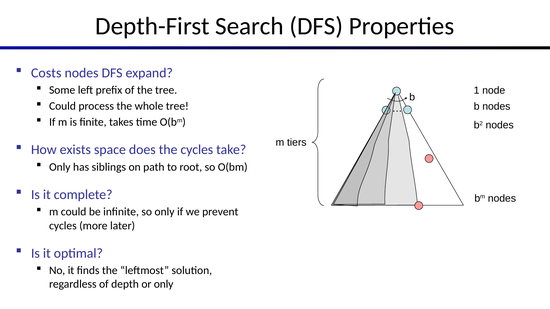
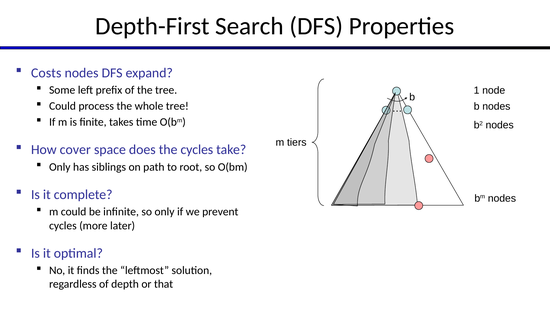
exists: exists -> cover (75, 150)
or only: only -> that (164, 285)
